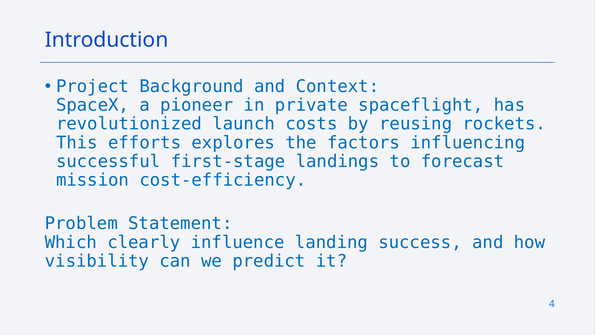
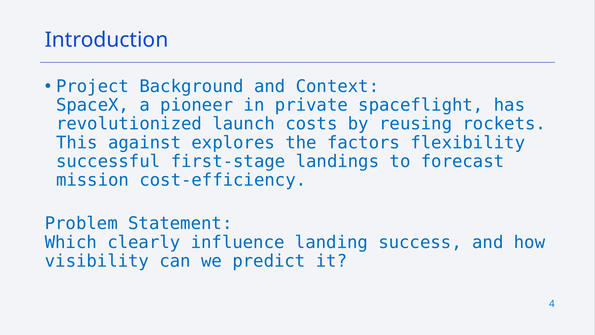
efforts: efforts -> against (145, 143)
influencing: influencing -> flexibility (468, 143)
